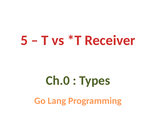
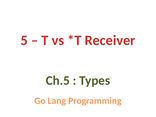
Ch.0: Ch.0 -> Ch.5 (58, 81)
